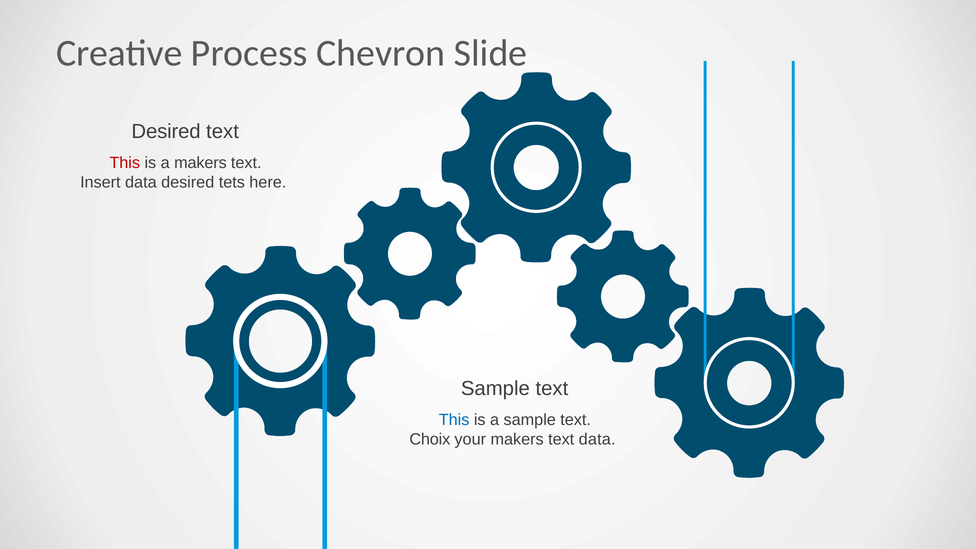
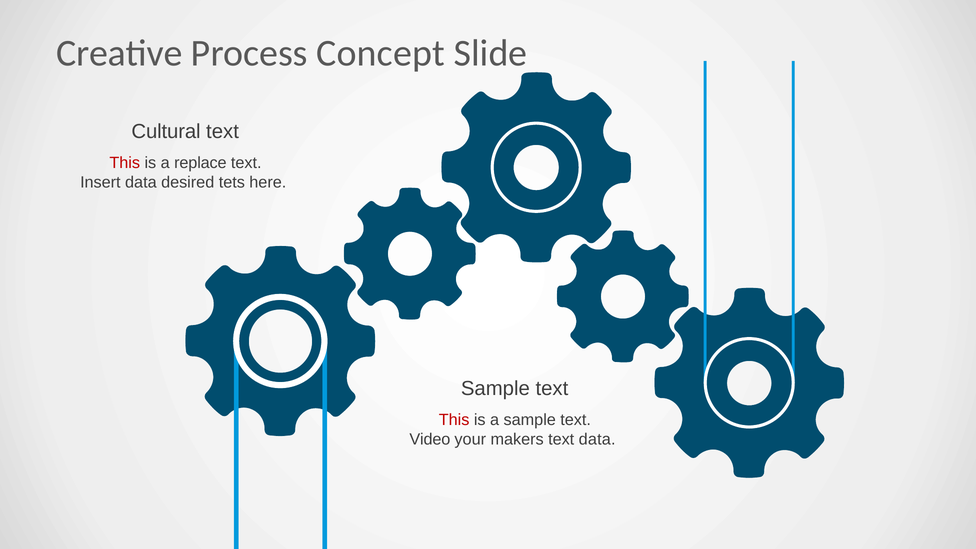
Chevron: Chevron -> Concept (381, 53)
Desired: Desired -> Cultural (166, 131)
a makers: makers -> replace (200, 163)
This colour: blue -> red (454, 420)
Choix: Choix -> Video (430, 439)
